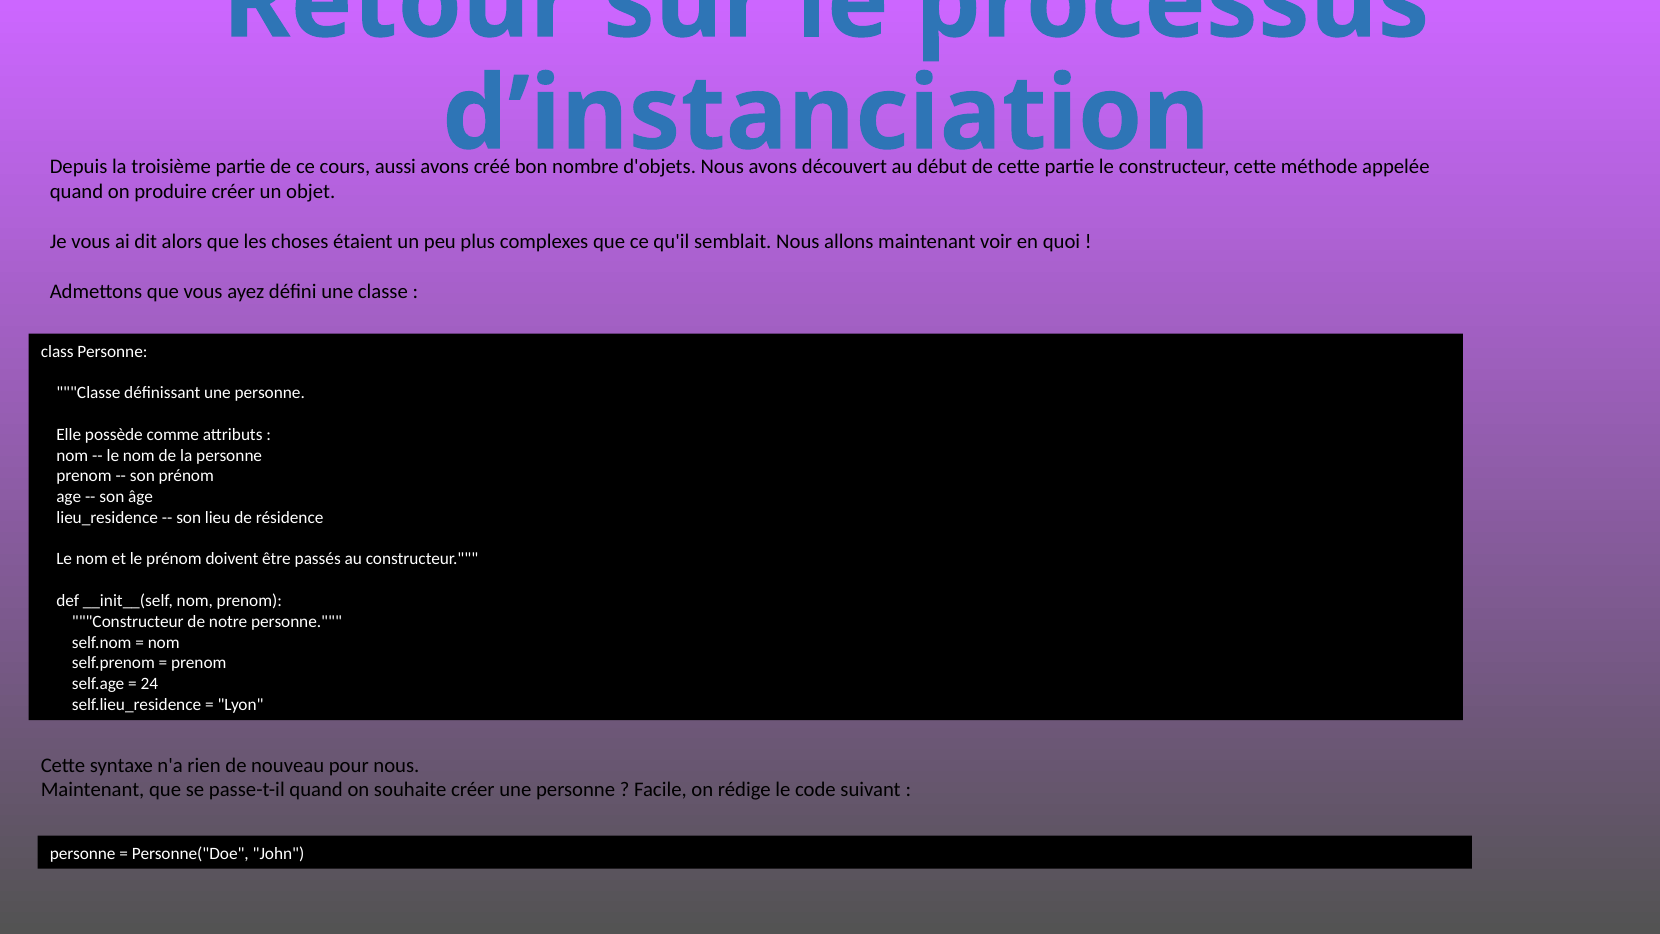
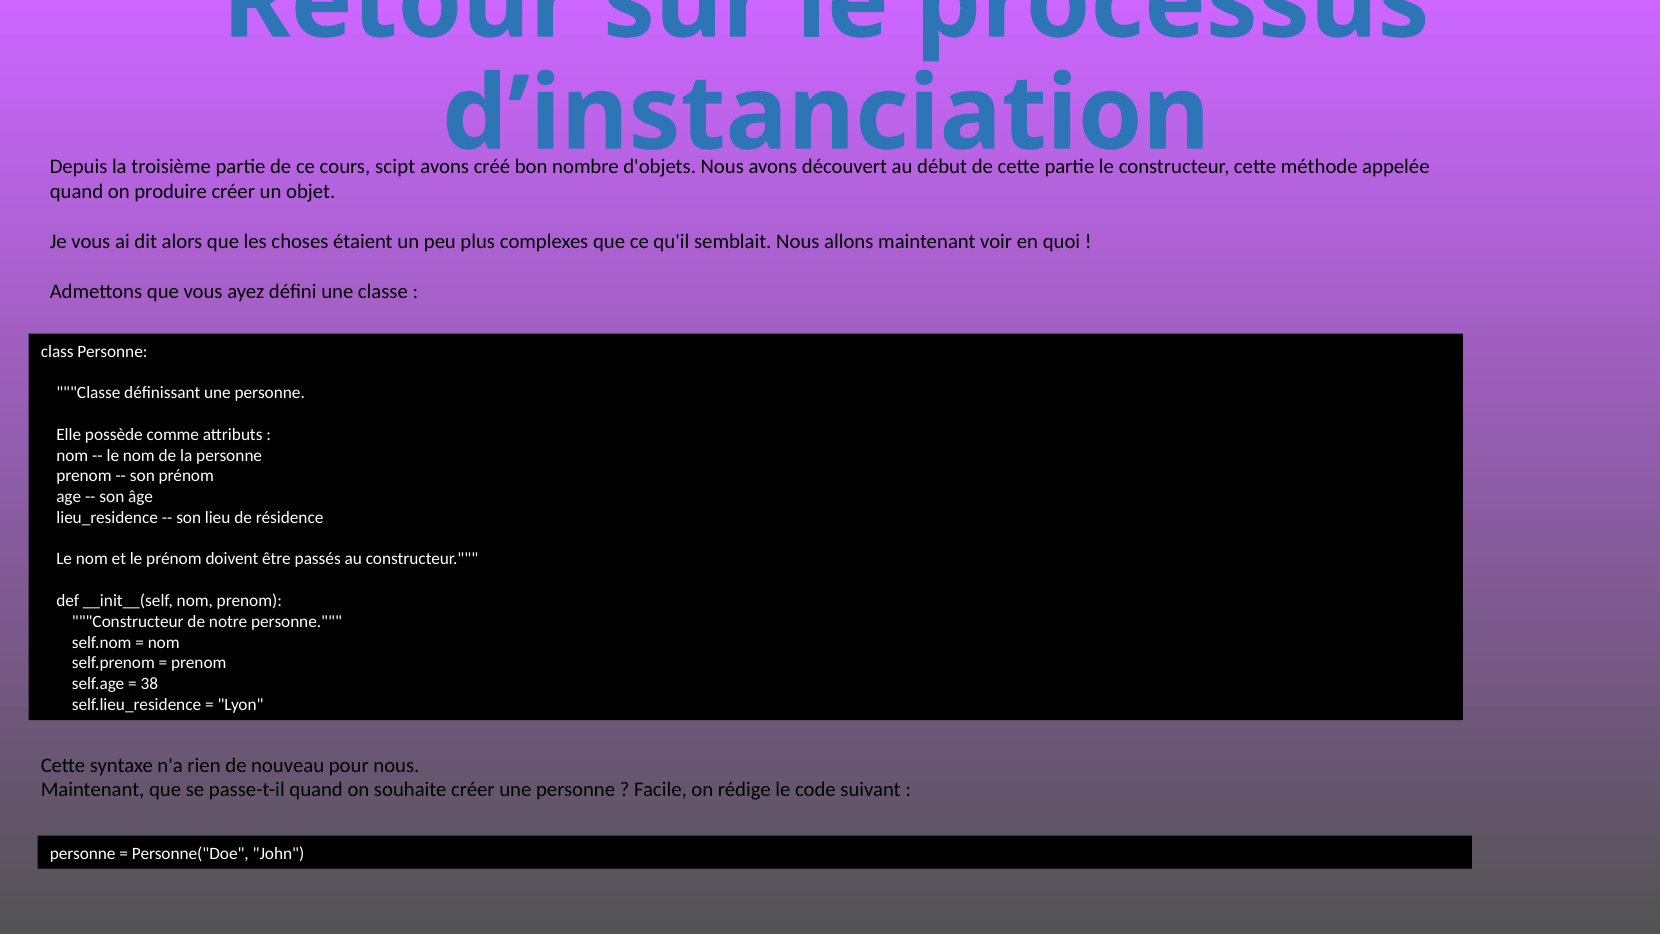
aussi: aussi -> scipt (395, 167)
24: 24 -> 38 (149, 684)
